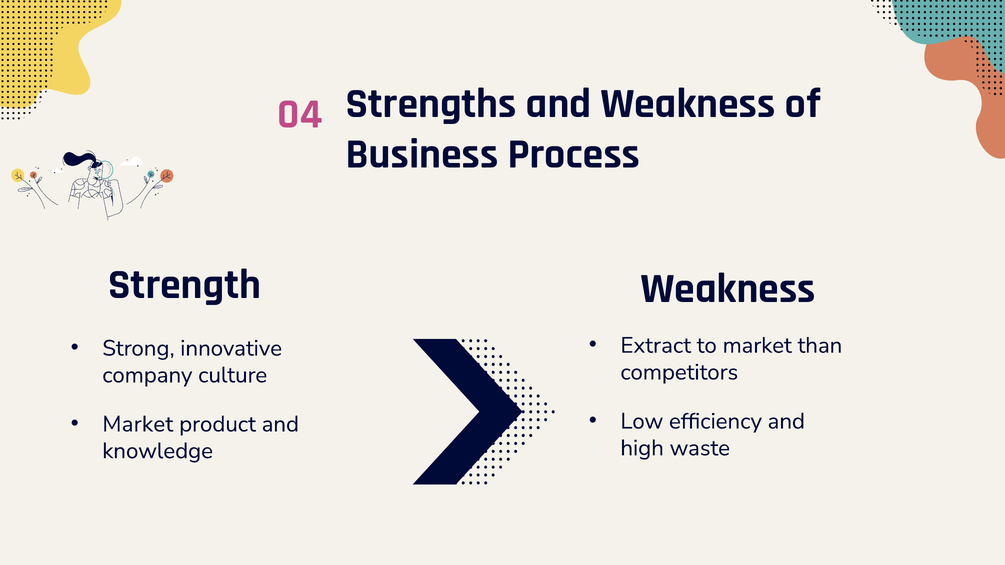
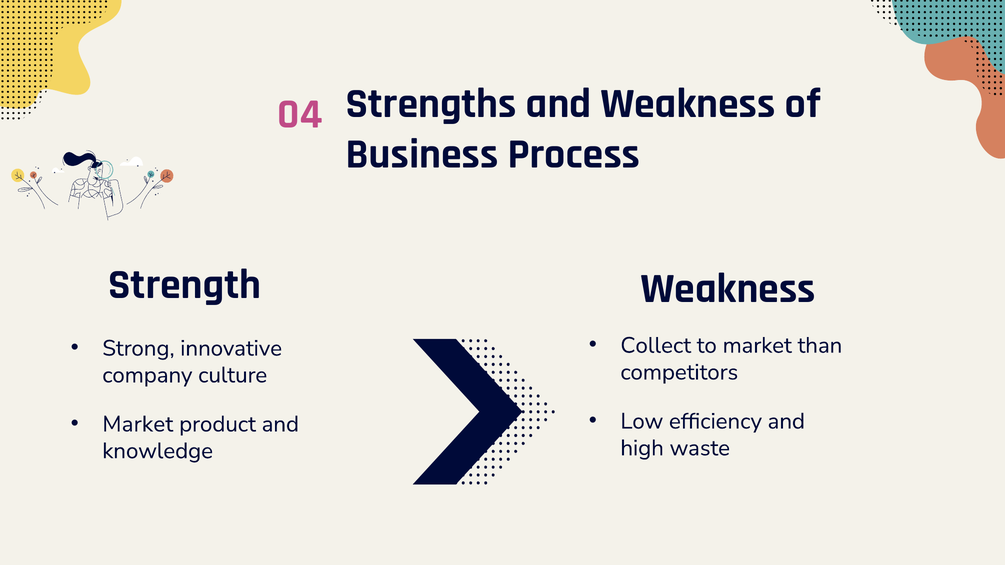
Extract: Extract -> Collect (656, 346)
